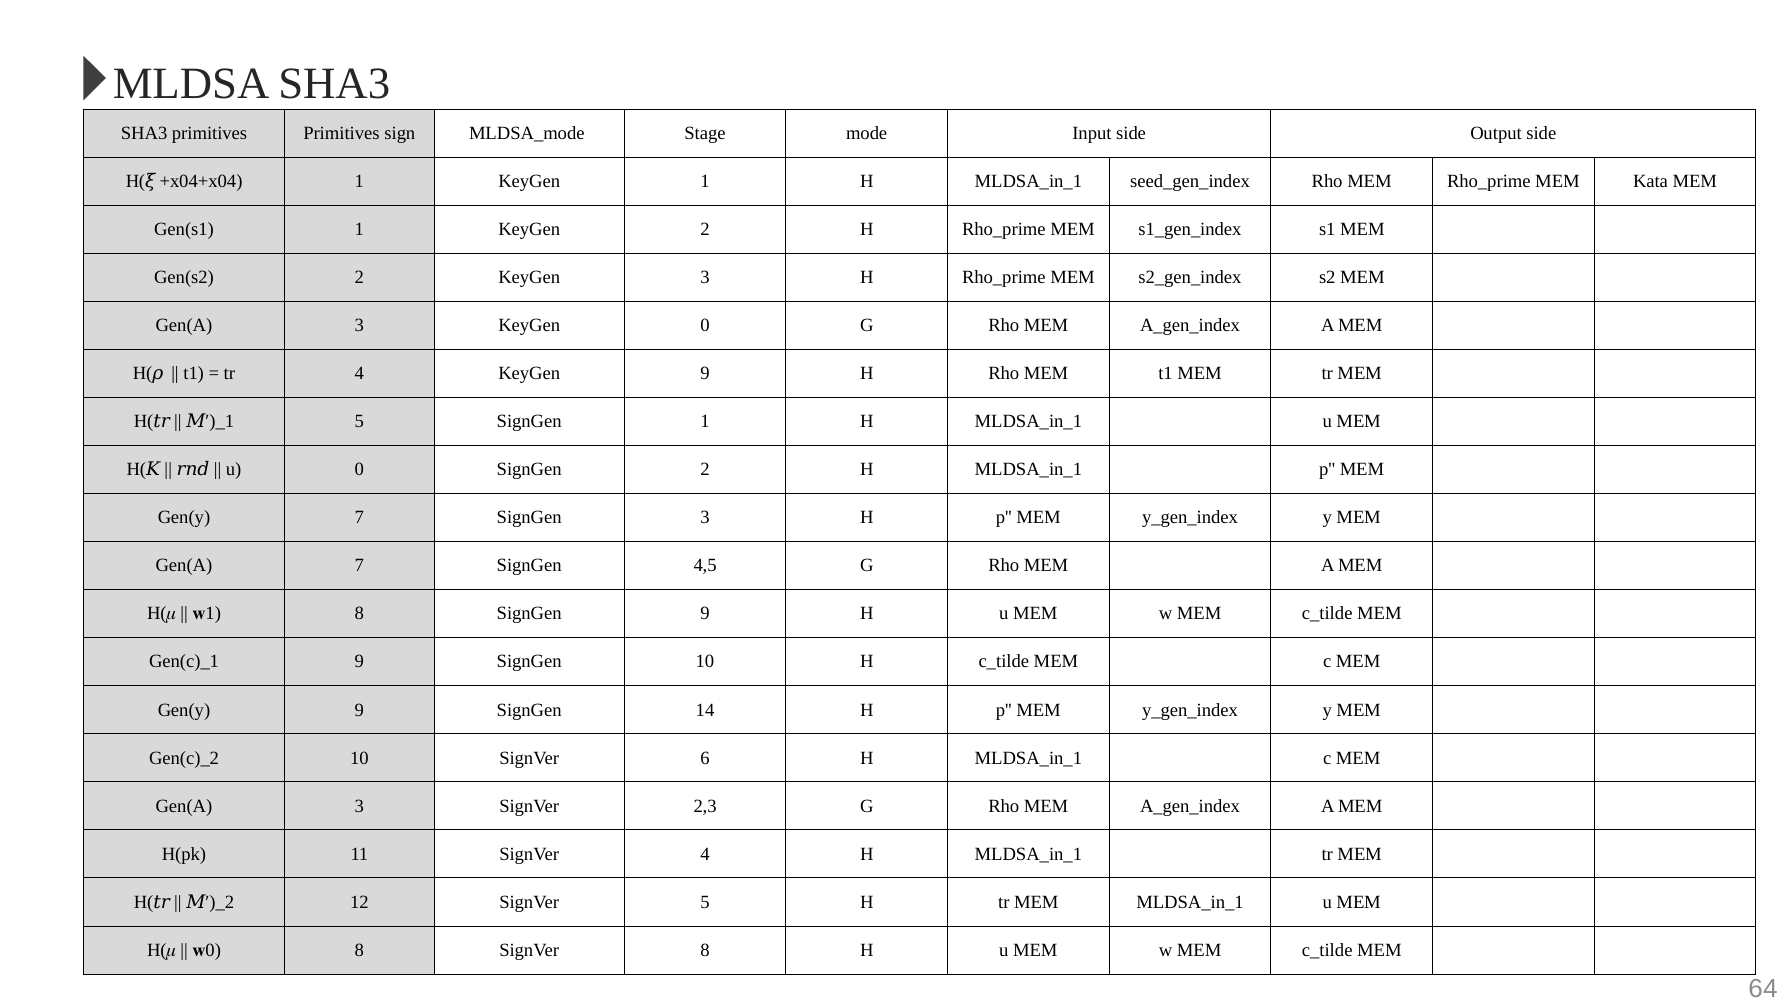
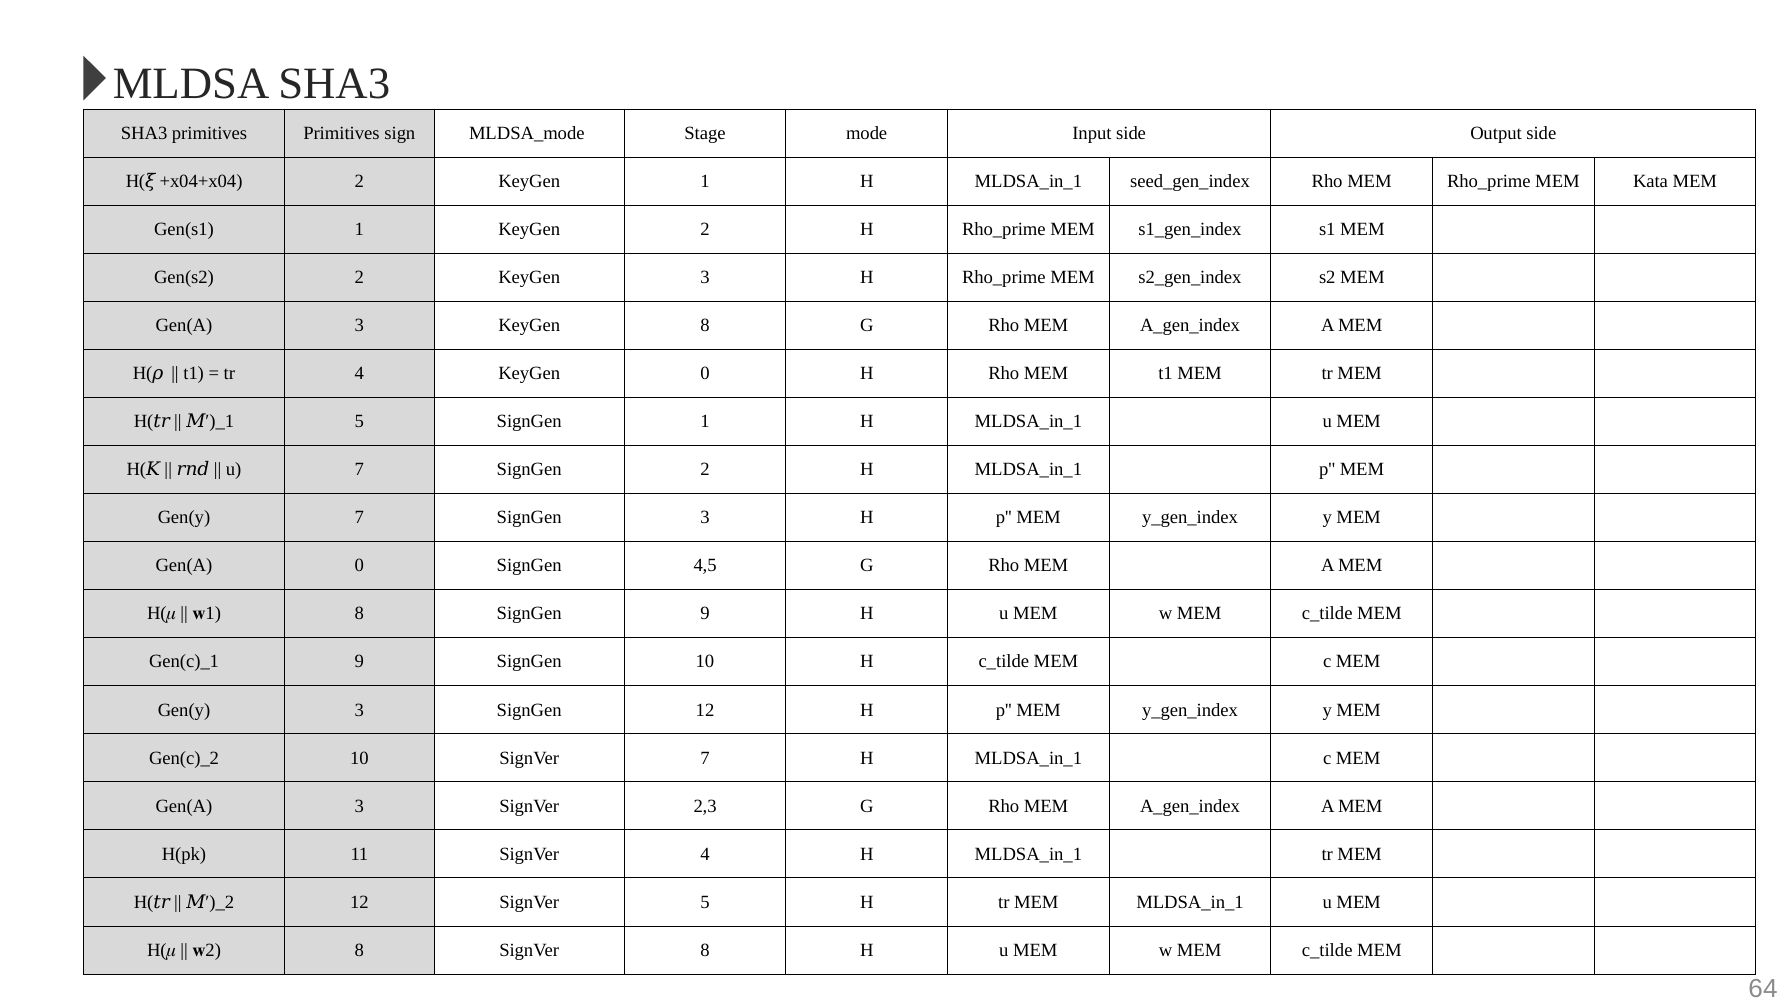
1: 1 -> 2 (359, 181)
KeyGen 0: 0 -> 8 (705, 326)
KeyGen 9: 9 -> 0 (705, 374)
𝑟𝑛𝑑 0: 0 -> 7 (359, 470)
Gen(A 7: 7 -> 0 (359, 566)
Gen(y 9: 9 -> 3 (359, 710)
SignGen 14: 14 -> 12 (705, 710)
SignVer 6: 6 -> 7 (705, 758)
0: 0 -> 2 (213, 950)
